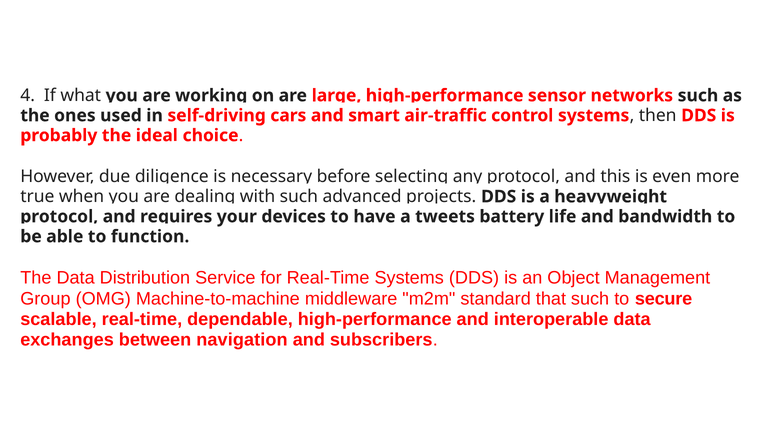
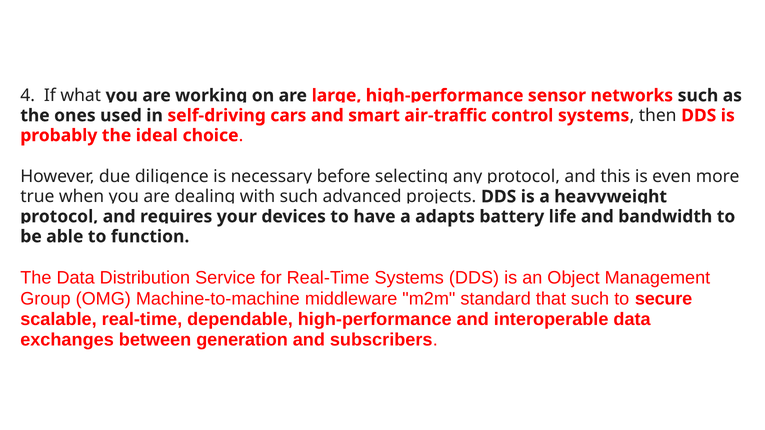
tweets: tweets -> adapts (445, 217)
navigation: navigation -> generation (242, 340)
